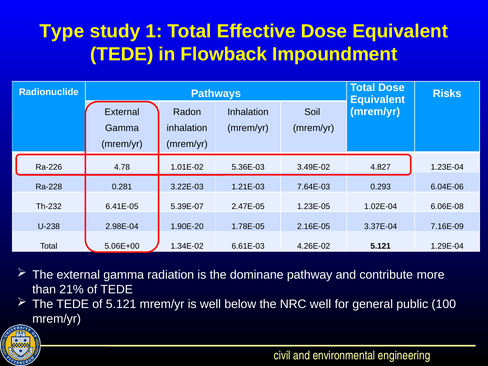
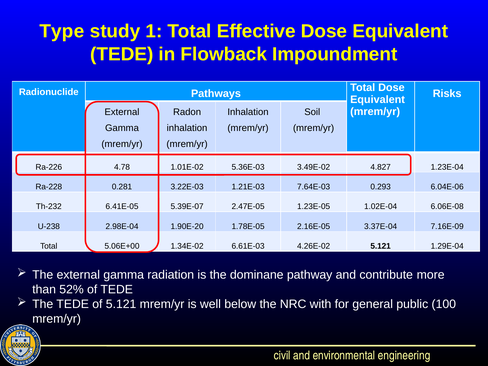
21%: 21% -> 52% (72, 290)
NRC well: well -> with (321, 304)
